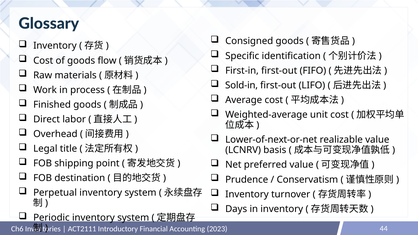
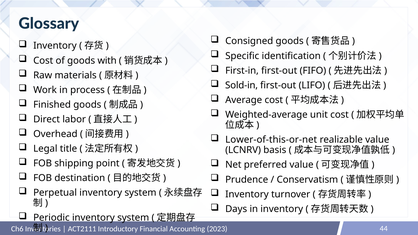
flow: flow -> with (107, 61)
Lower-of-next-or-net: Lower-of-next-or-net -> Lower-of-this-or-net (271, 140)
